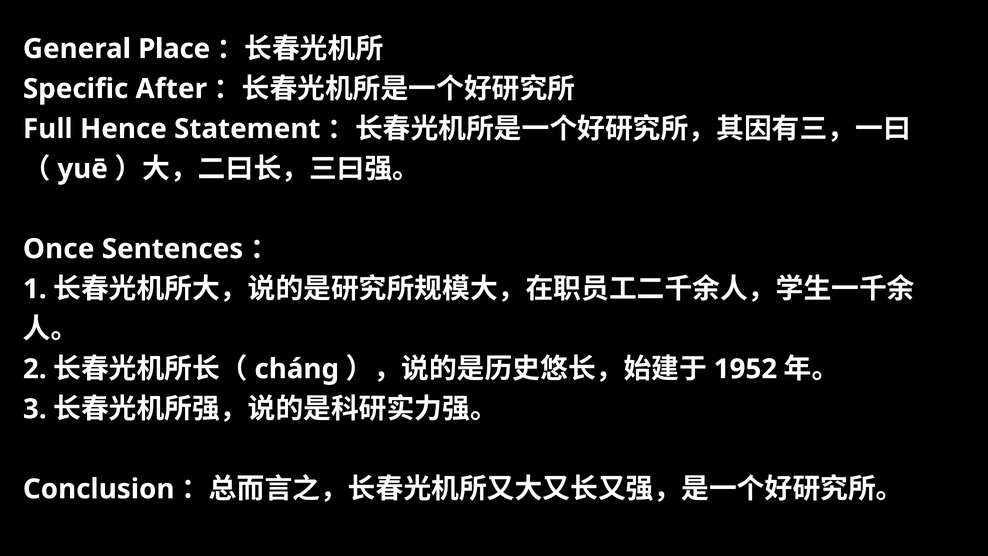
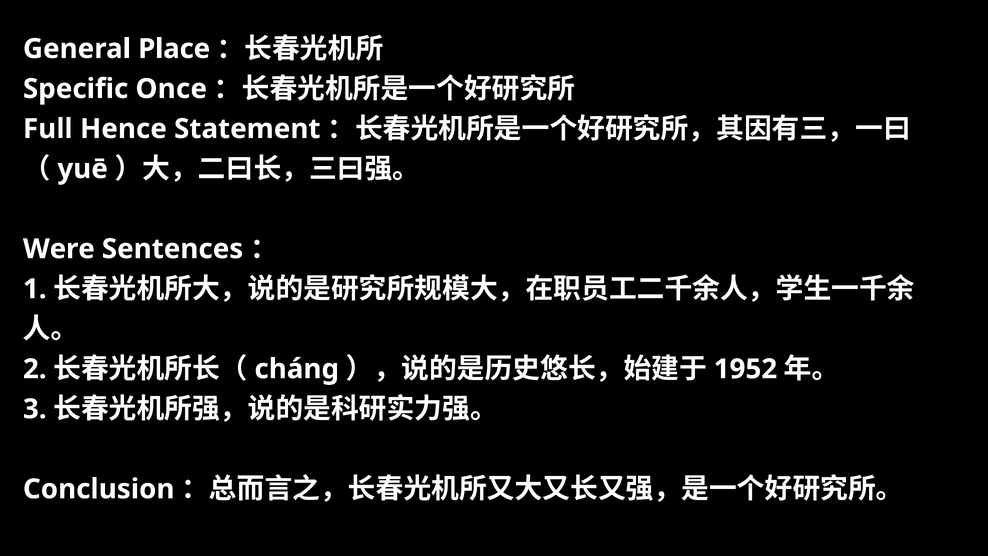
After: After -> Once (171, 89)
Once: Once -> Were (59, 249)
